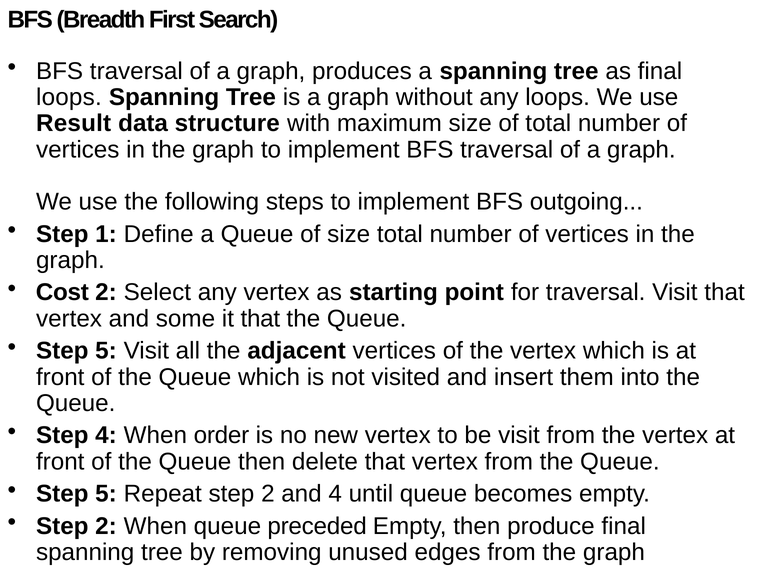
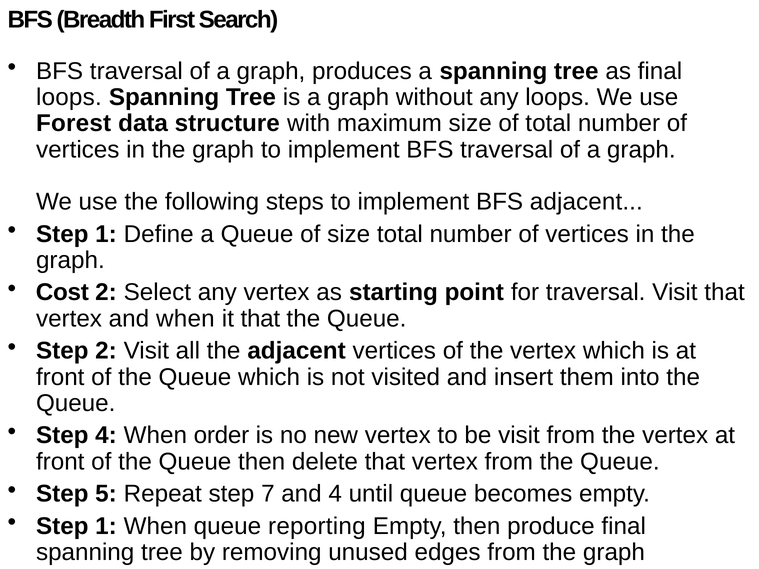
Result: Result -> Forest (74, 123)
BFS outgoing: outgoing -> adjacent (586, 202)
and some: some -> when (185, 319)
5: 5 -> 2 (106, 351)
Repeat step 2: 2 -> 7 (268, 494)
2: 2 -> 1 (106, 526)
preceded: preceded -> reporting (317, 526)
